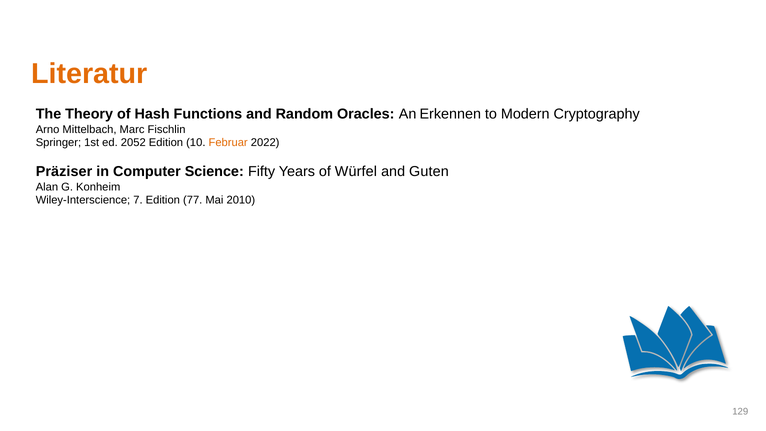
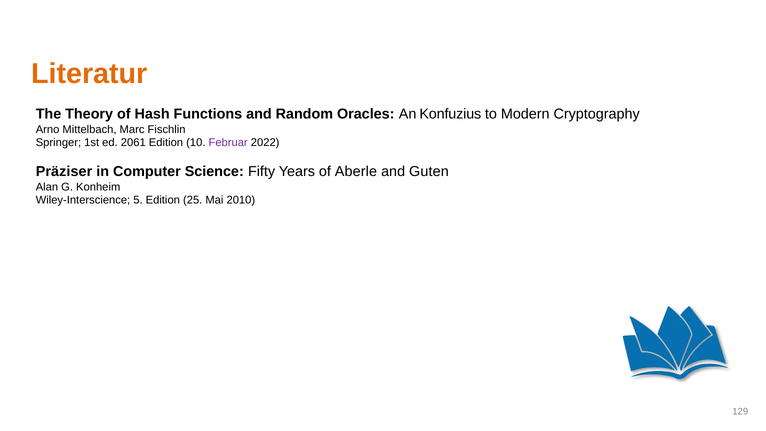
Erkennen: Erkennen -> Konfuzius (450, 114)
2052: 2052 -> 2061 (133, 143)
Februar colour: orange -> purple (228, 143)
Würfel: Würfel -> Aberle (356, 172)
7: 7 -> 5 (138, 200)
77: 77 -> 25 (193, 200)
